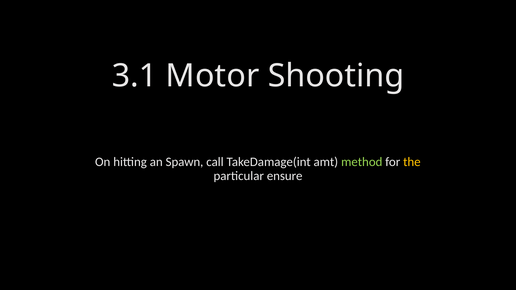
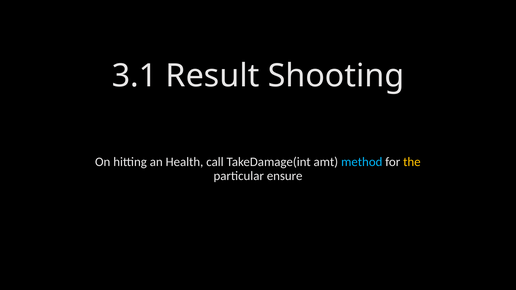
Motor: Motor -> Result (213, 76)
Spawn: Spawn -> Health (184, 162)
method colour: light green -> light blue (362, 162)
